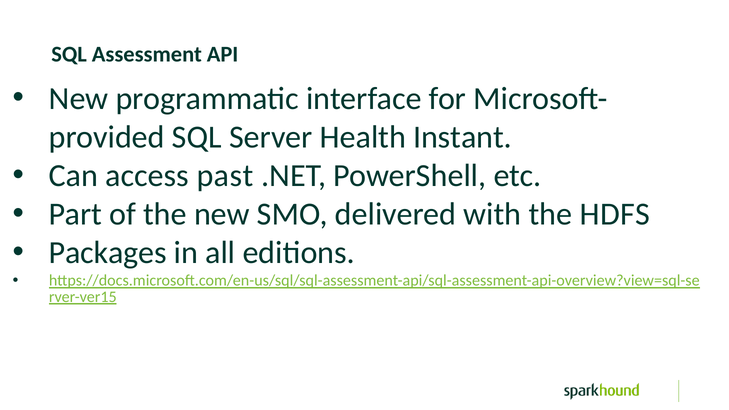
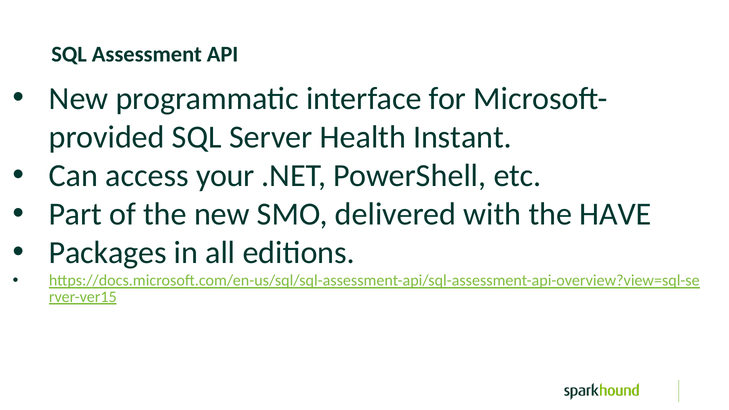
past: past -> your (225, 176)
HDFS: HDFS -> HAVE (615, 214)
